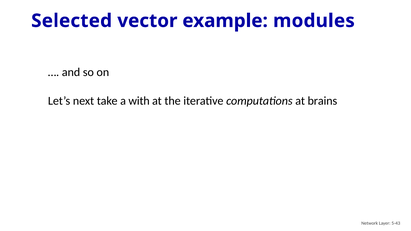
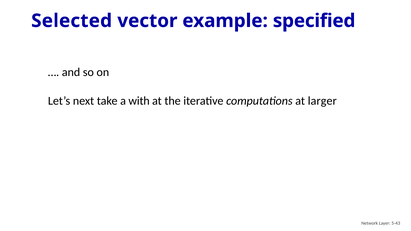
modules: modules -> specified (314, 21)
brains: brains -> larger (322, 101)
